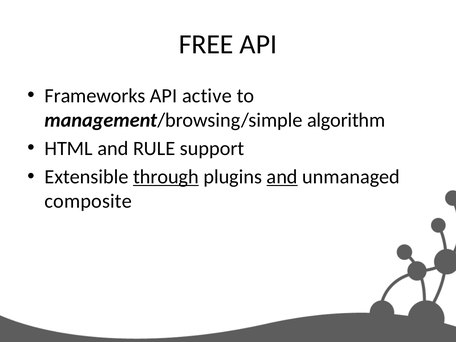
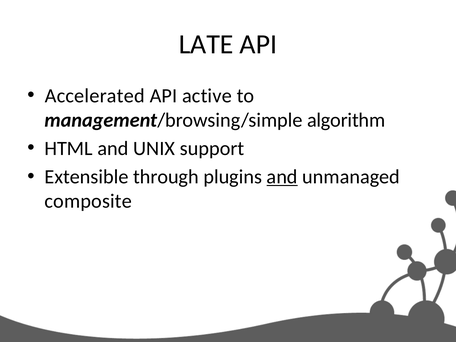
FREE: FREE -> LATE (206, 44)
Frameworks: Frameworks -> Accelerated (95, 96)
RULE: RULE -> UNIX (154, 148)
through underline: present -> none (166, 177)
